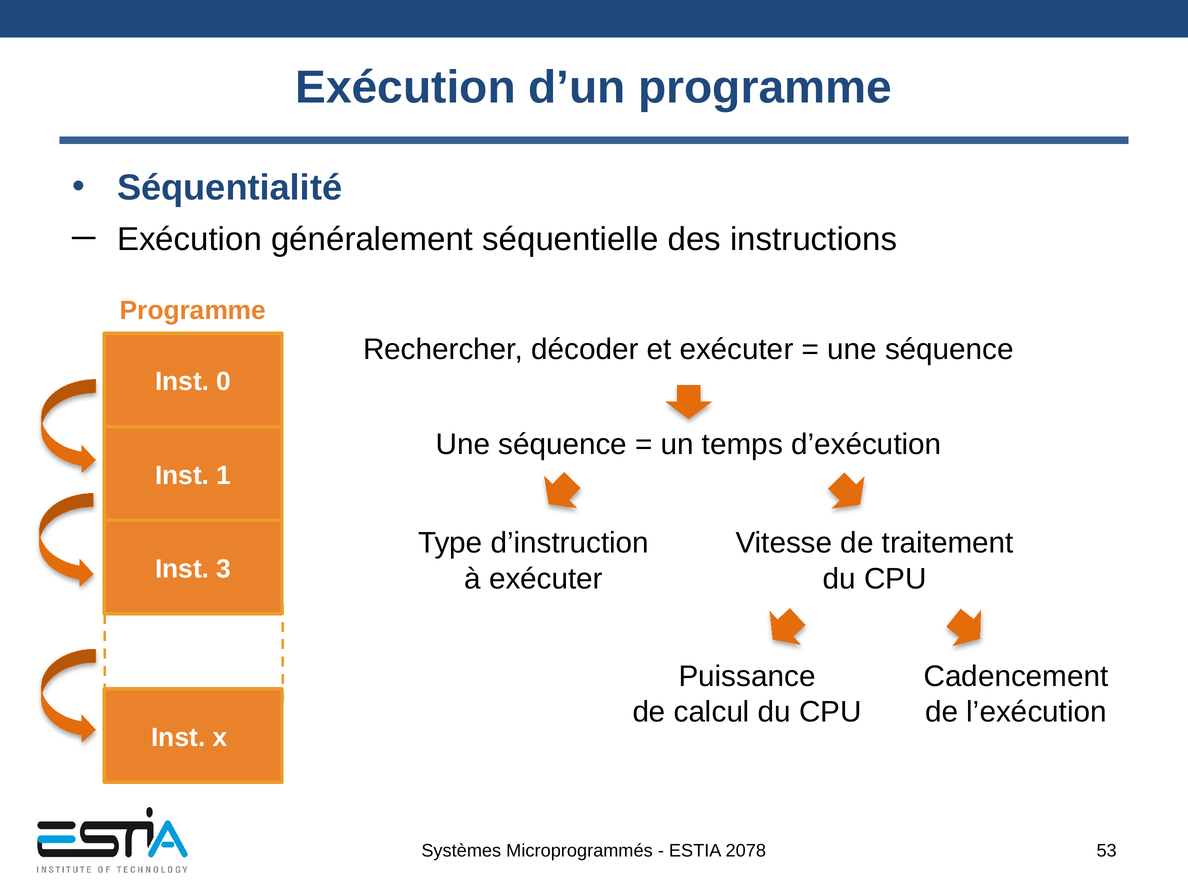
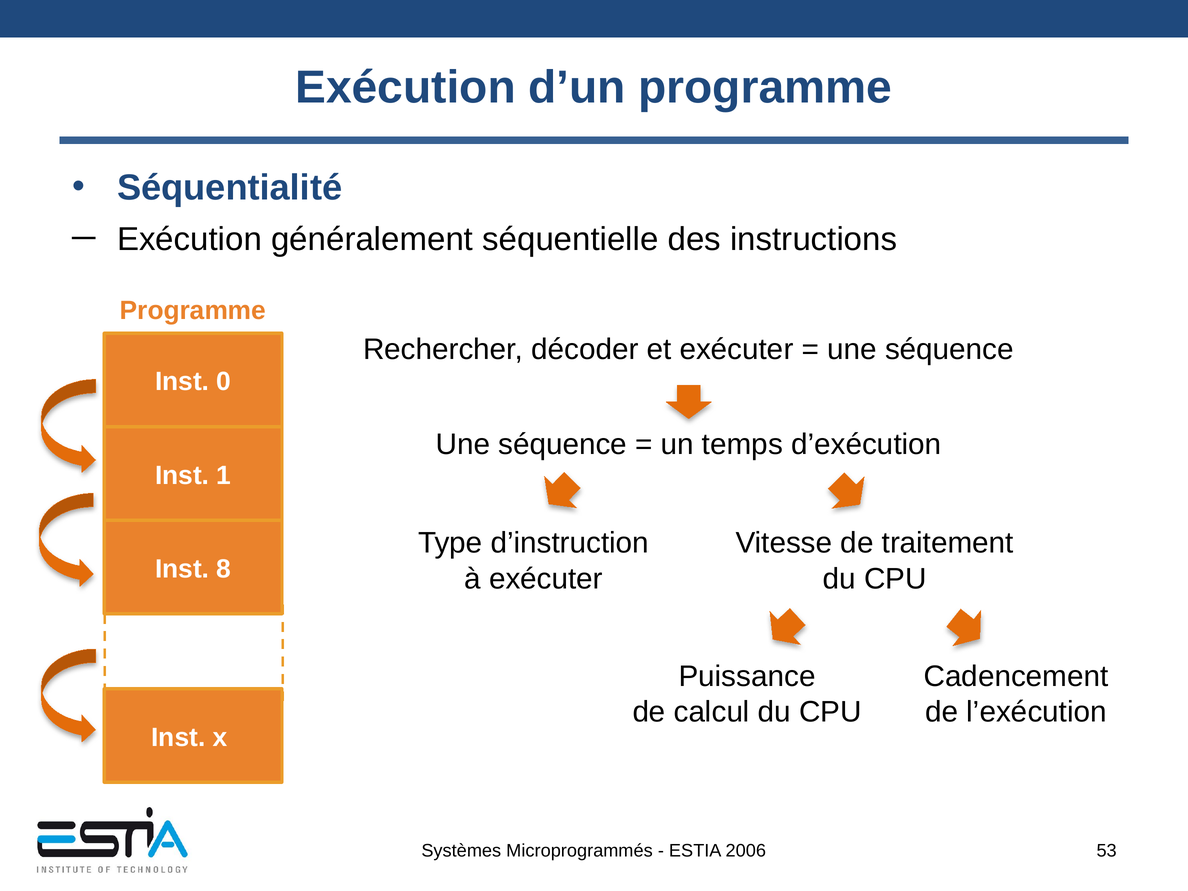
3: 3 -> 8 (224, 569)
2078: 2078 -> 2006 (746, 851)
